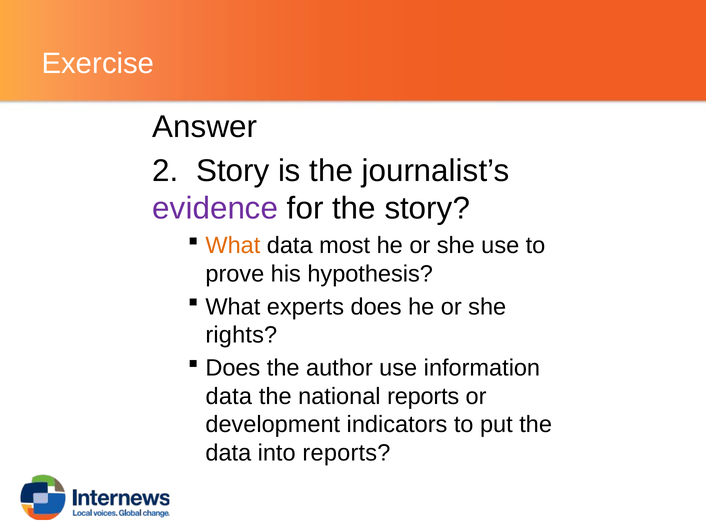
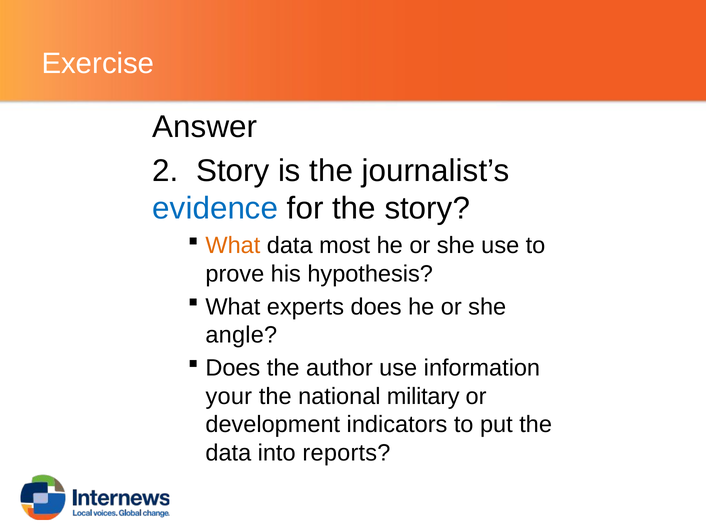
evidence colour: purple -> blue (215, 208)
rights: rights -> angle (241, 335)
data: data -> your (229, 396)
national reports: reports -> military (423, 396)
